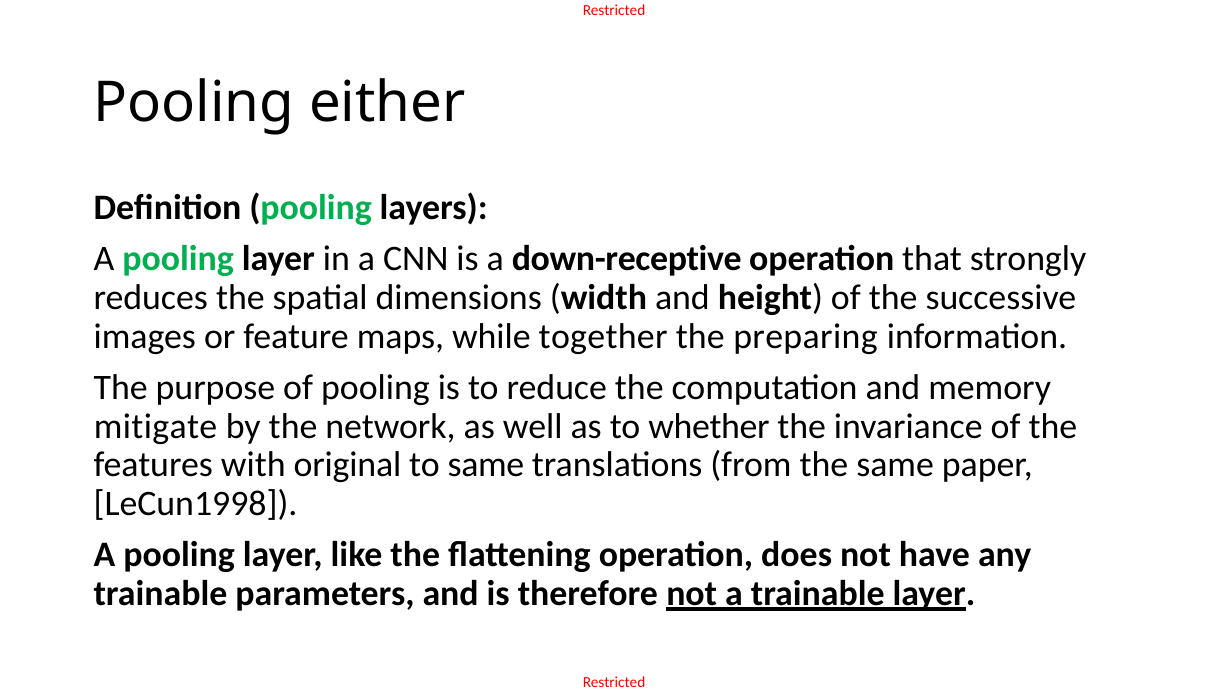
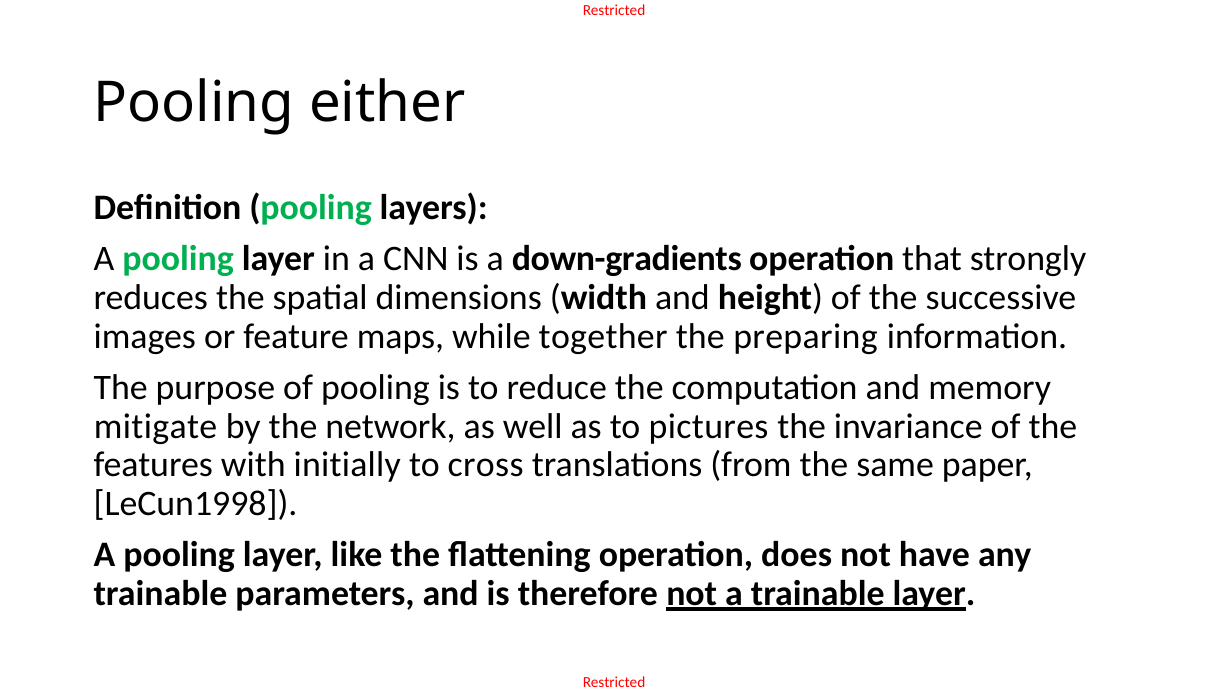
down-receptive: down-receptive -> down-gradients (627, 259)
whether: whether -> pictures (709, 427)
original: original -> initially (347, 465)
to same: same -> cross (486, 465)
